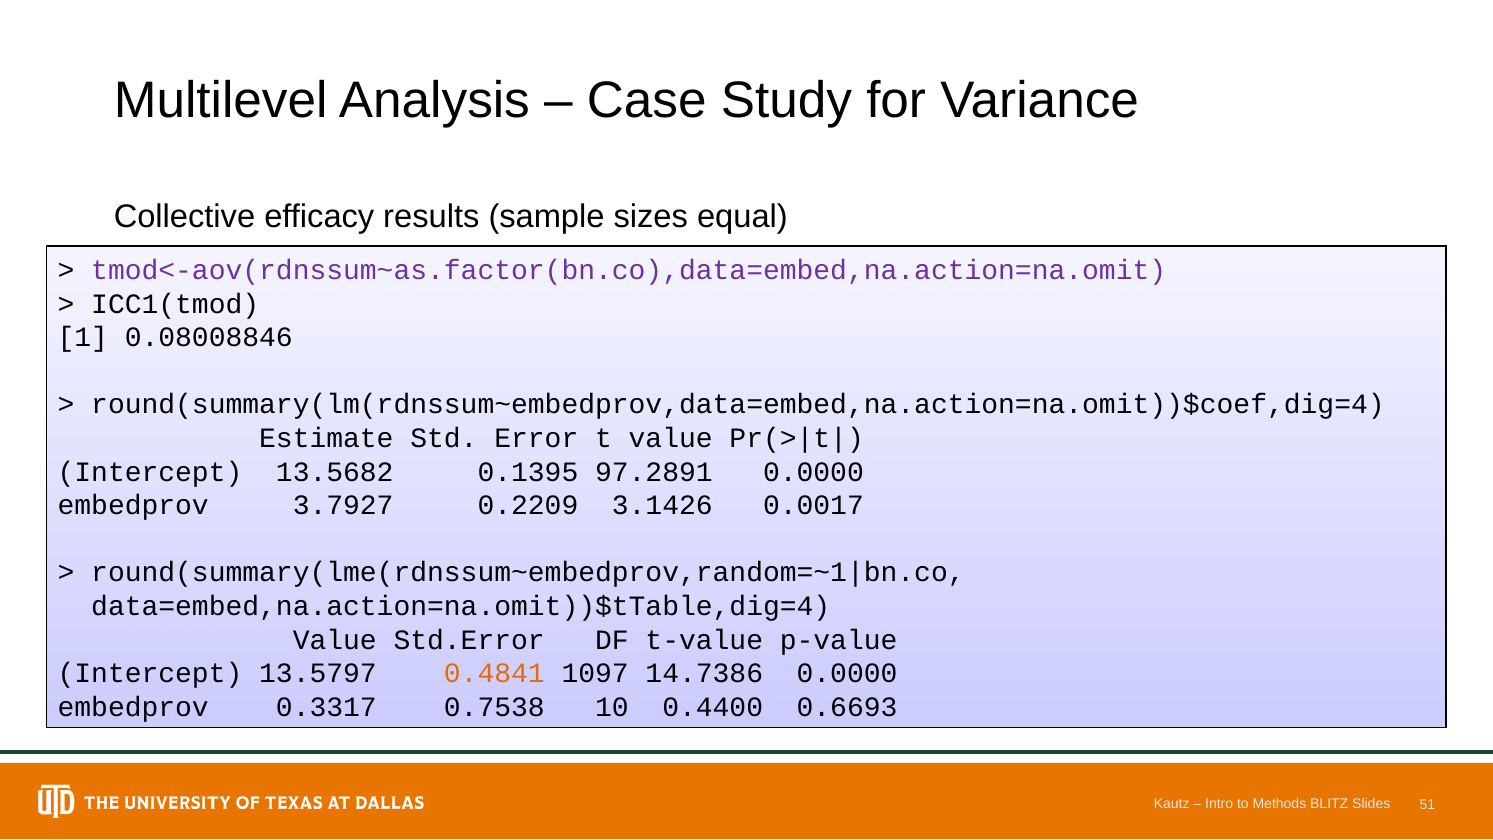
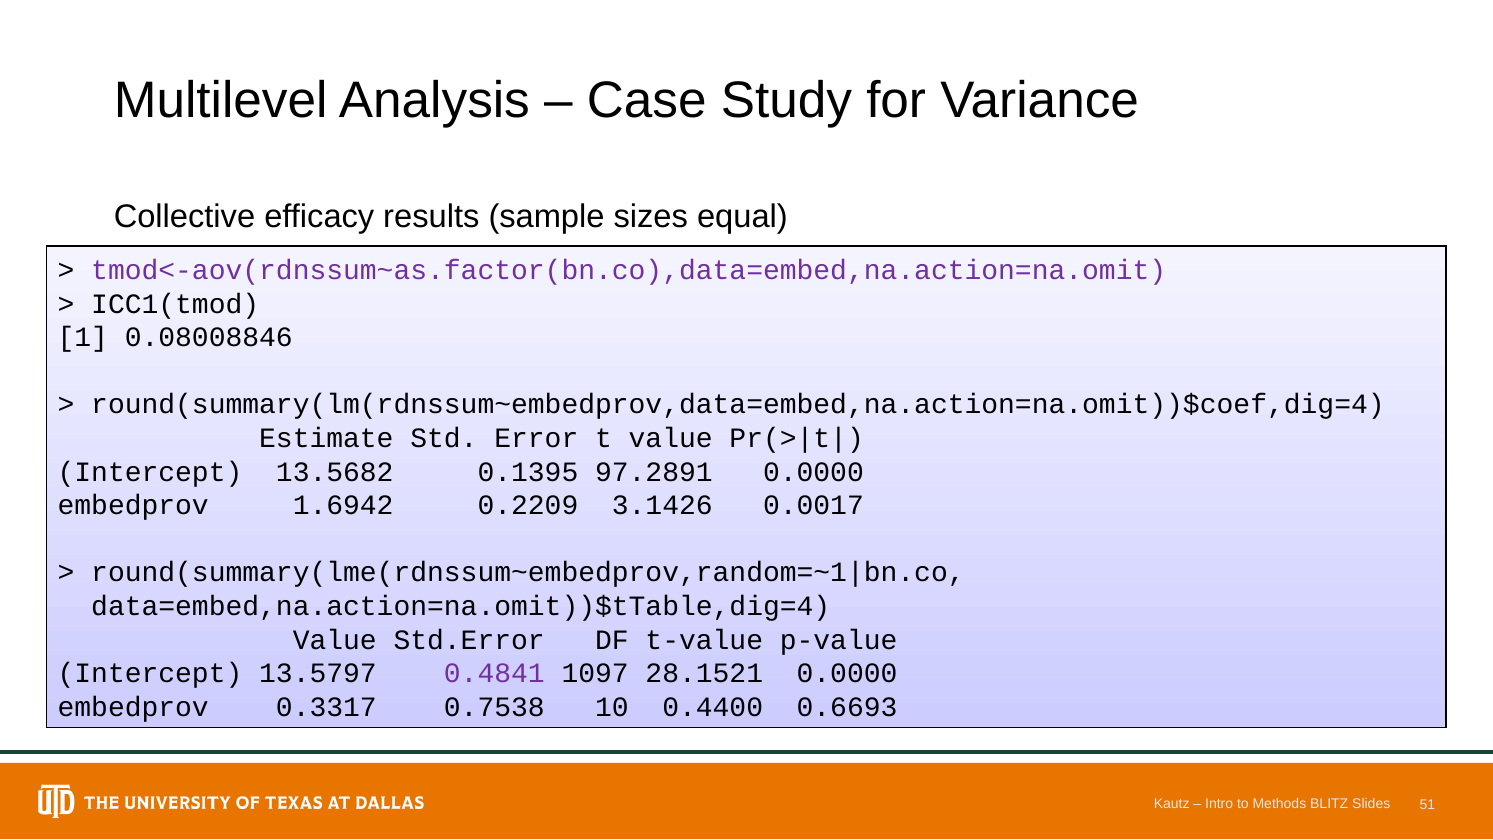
3.7927: 3.7927 -> 1.6942 (343, 505)
0.4841 colour: orange -> purple (494, 673)
14.7386: 14.7386 -> 28.1521 (704, 673)
